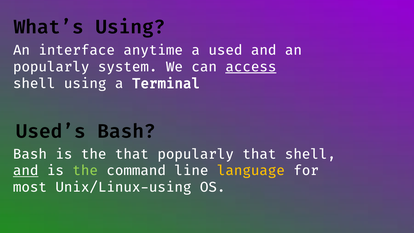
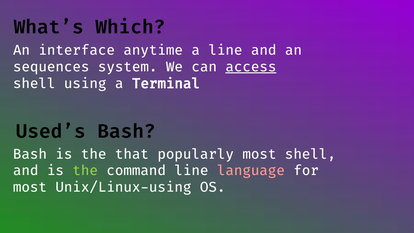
What’s Using: Using -> Which (131, 27)
a used: used -> line (225, 50)
popularly: popularly -> sequences (51, 67)
popularly that: that -> most (259, 154)
and underline: present -> none (26, 171)
language colour: yellow -> pink (251, 171)
